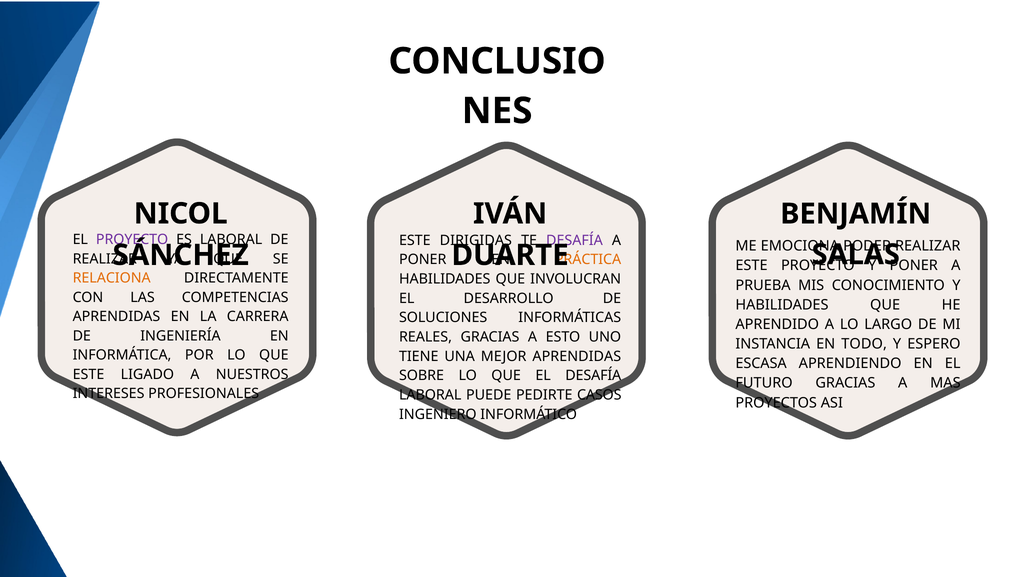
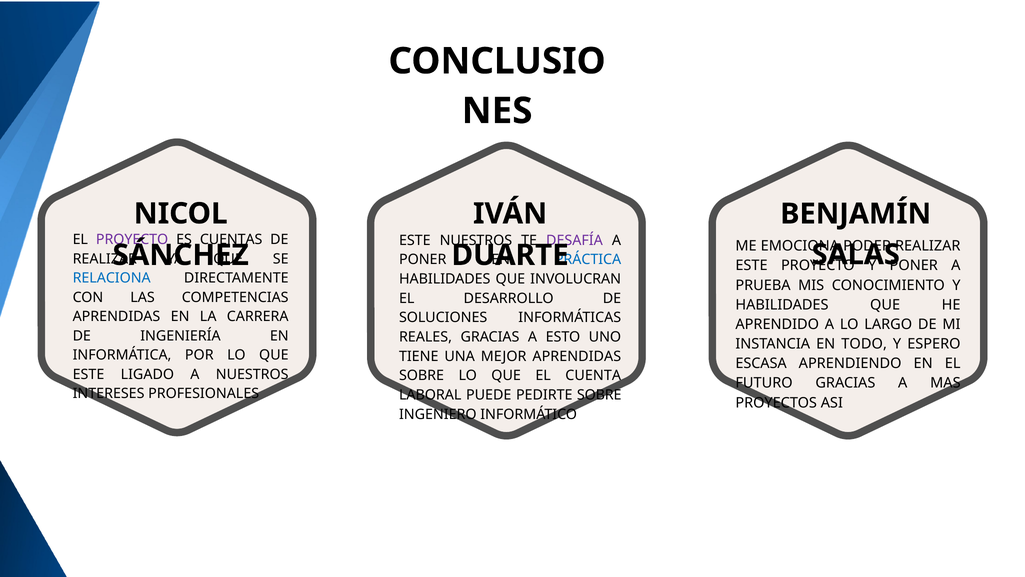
ES LABORAL: LABORAL -> CUENTAS (231, 240)
ESTE DIRIGIDAS: DIRIGIDAS -> NUESTROS (476, 240)
PRÁCTICA colour: orange -> blue (588, 259)
RELACIONA colour: orange -> blue (112, 278)
EL DESAFÍA: DESAFÍA -> CUENTA (593, 375)
PEDIRTE CASOS: CASOS -> SOBRE (599, 395)
